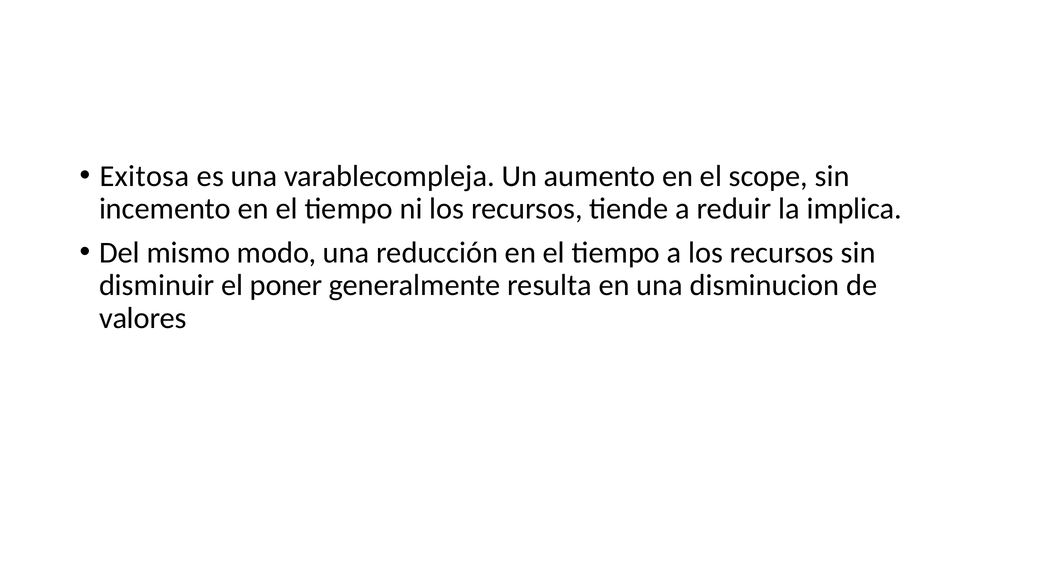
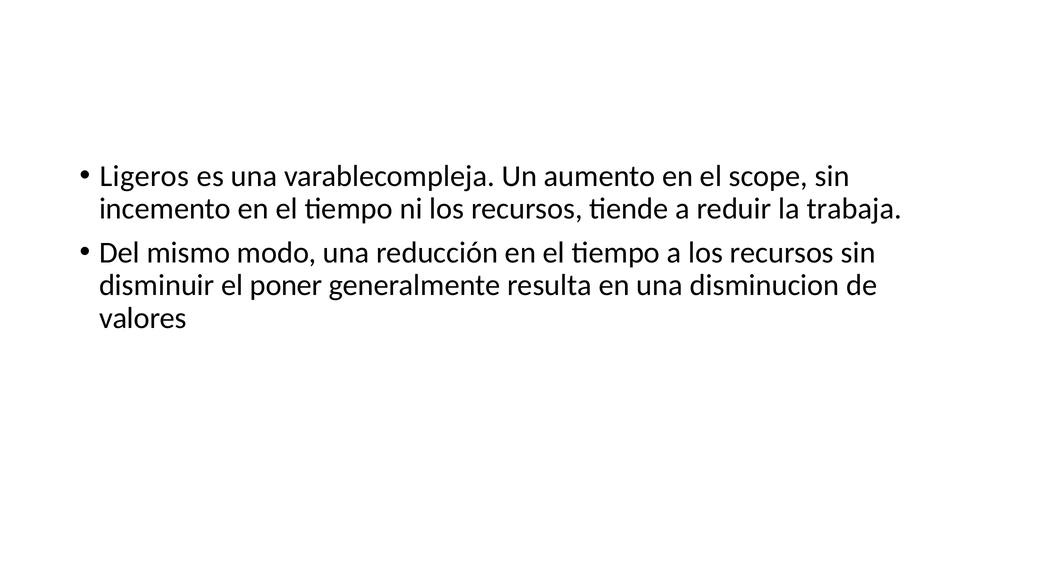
Exitosa: Exitosa -> Ligeros (144, 176)
implica: implica -> trabaja (854, 209)
